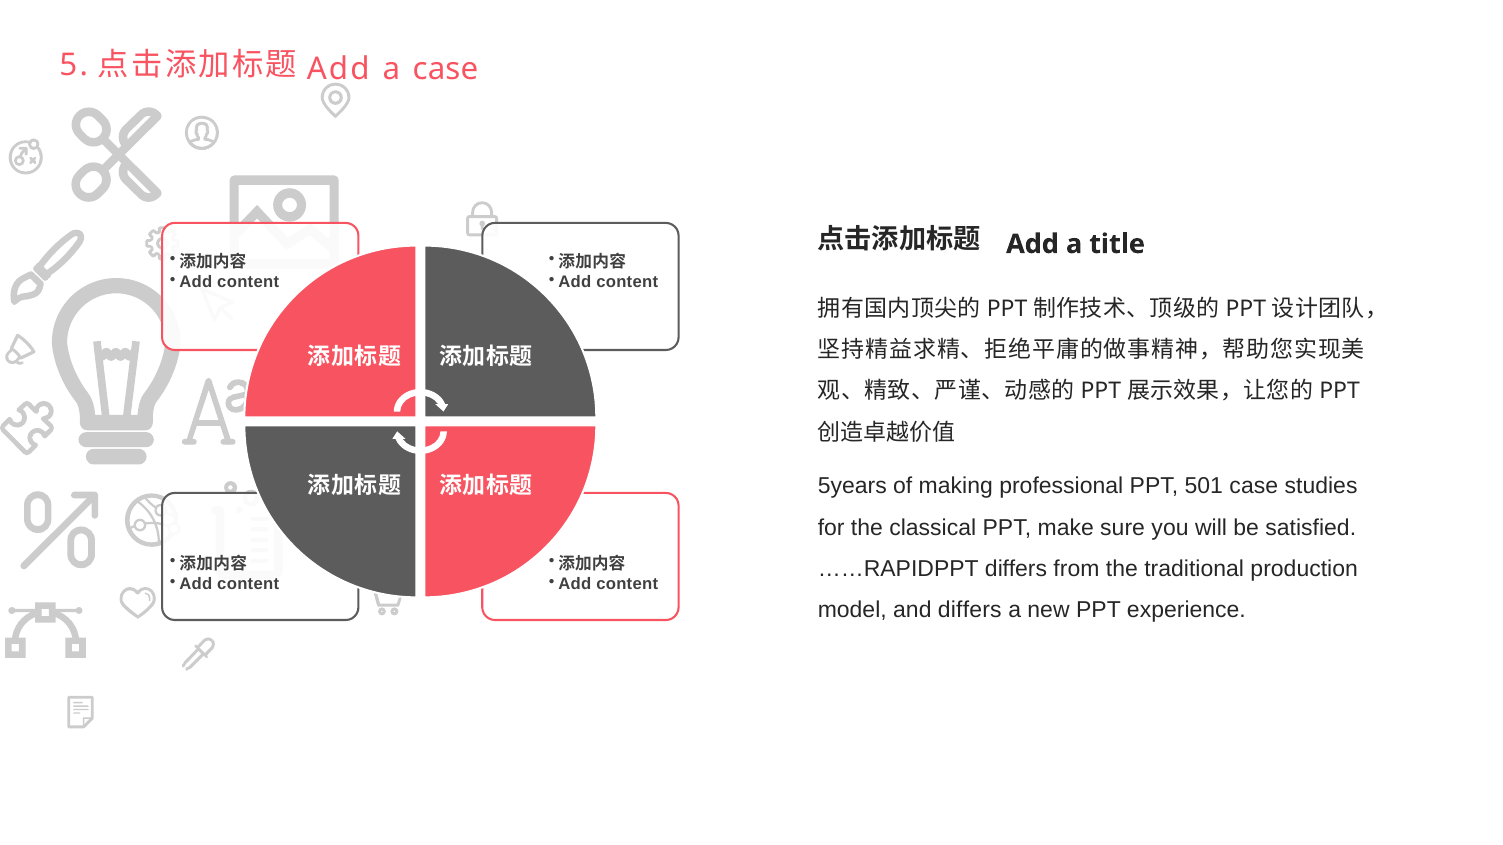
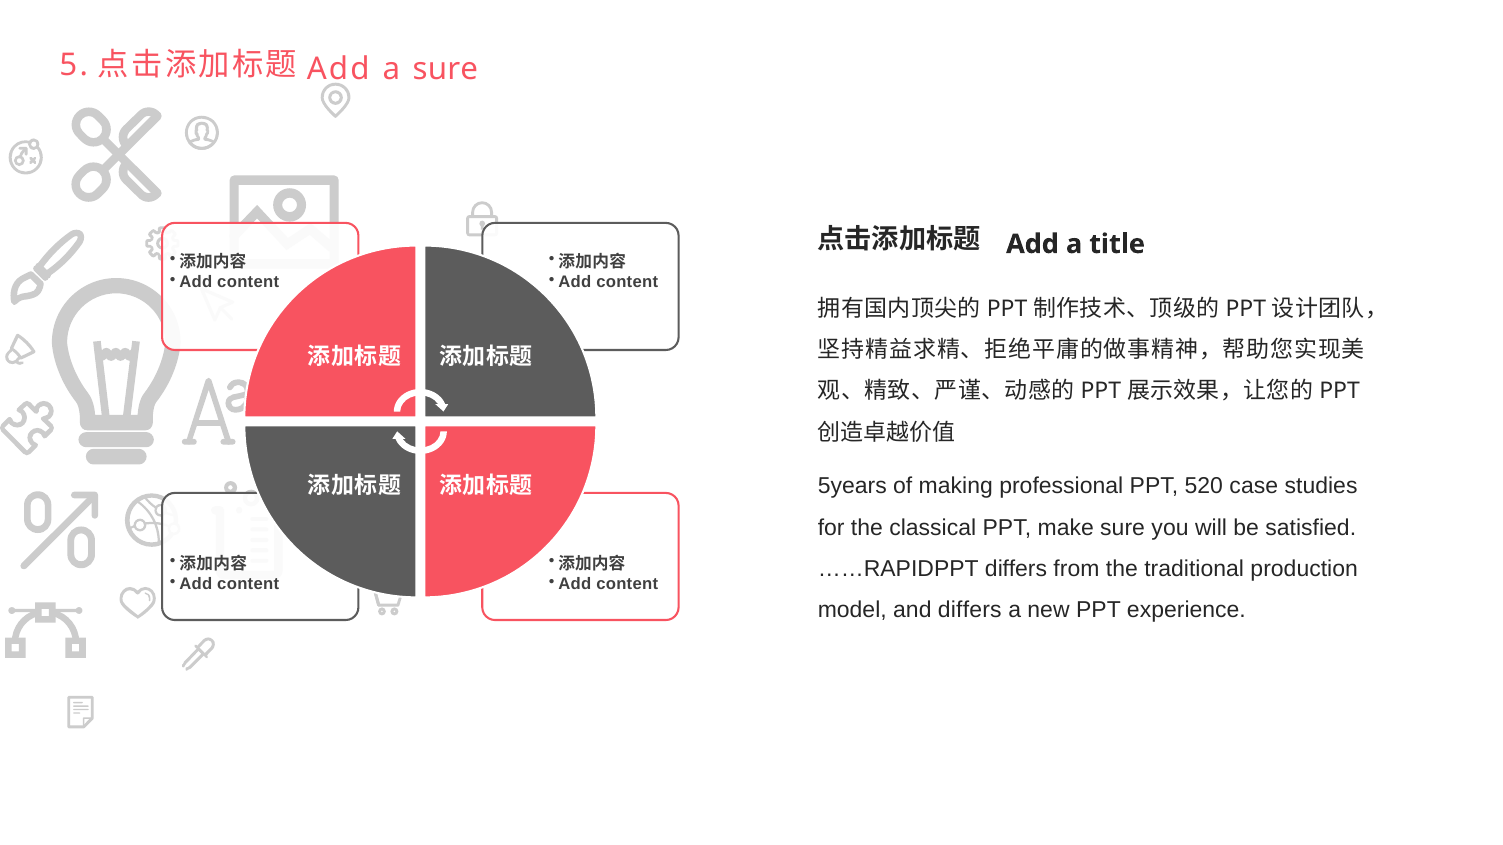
a case: case -> sure (445, 69)
501: 501 -> 520 (1204, 486)
